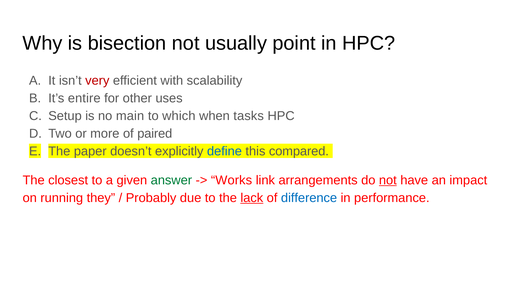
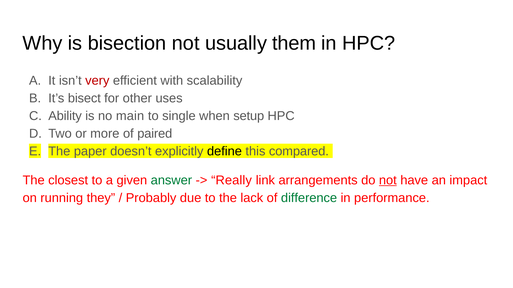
point: point -> them (294, 43)
entire: entire -> bisect (84, 98)
Setup: Setup -> Ability (65, 116)
which: which -> single (179, 116)
tasks: tasks -> setup (249, 116)
define colour: blue -> black (224, 151)
Works: Works -> Really (232, 181)
lack underline: present -> none (252, 198)
difference colour: blue -> green (309, 198)
